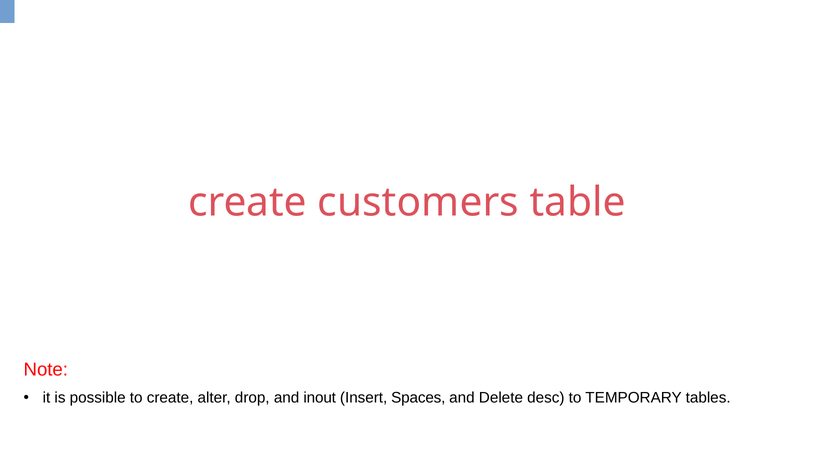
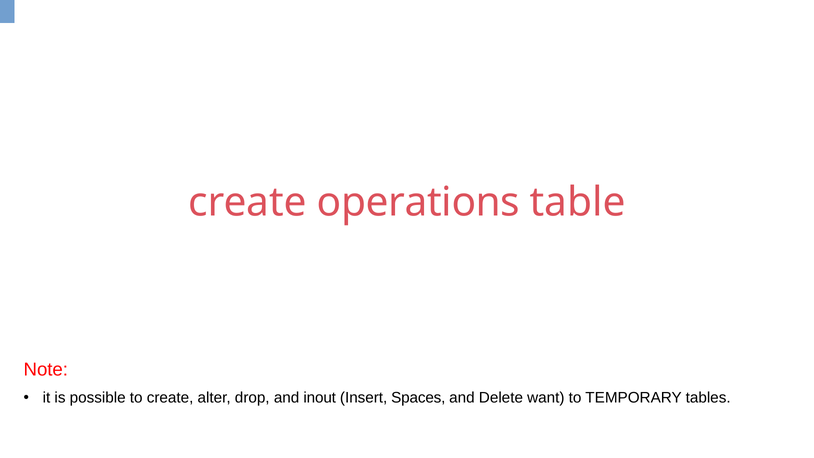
customers: customers -> operations (418, 202)
desc: desc -> want (546, 398)
